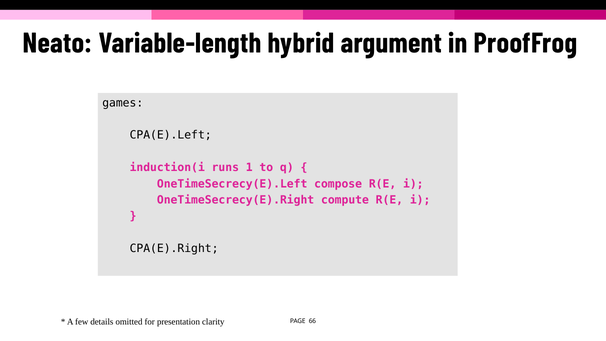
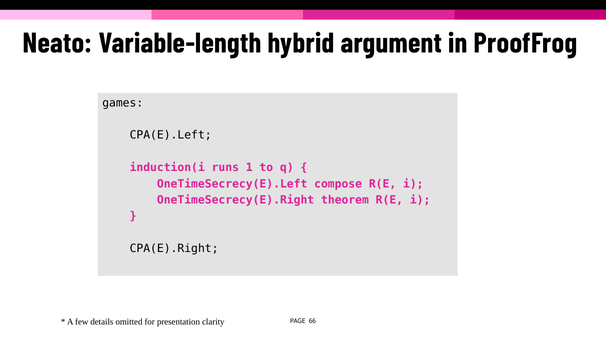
compute: compute -> theorem (345, 200)
